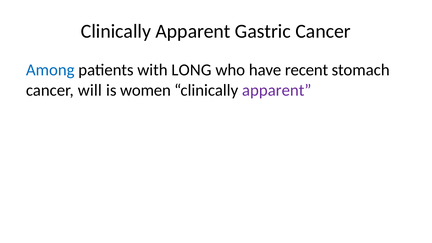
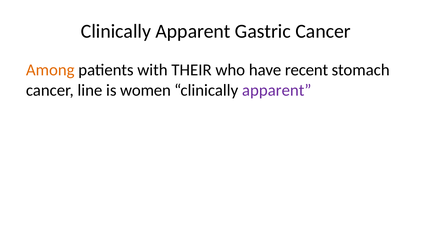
Among colour: blue -> orange (50, 70)
LONG: LONG -> THEIR (192, 70)
will: will -> line (90, 90)
